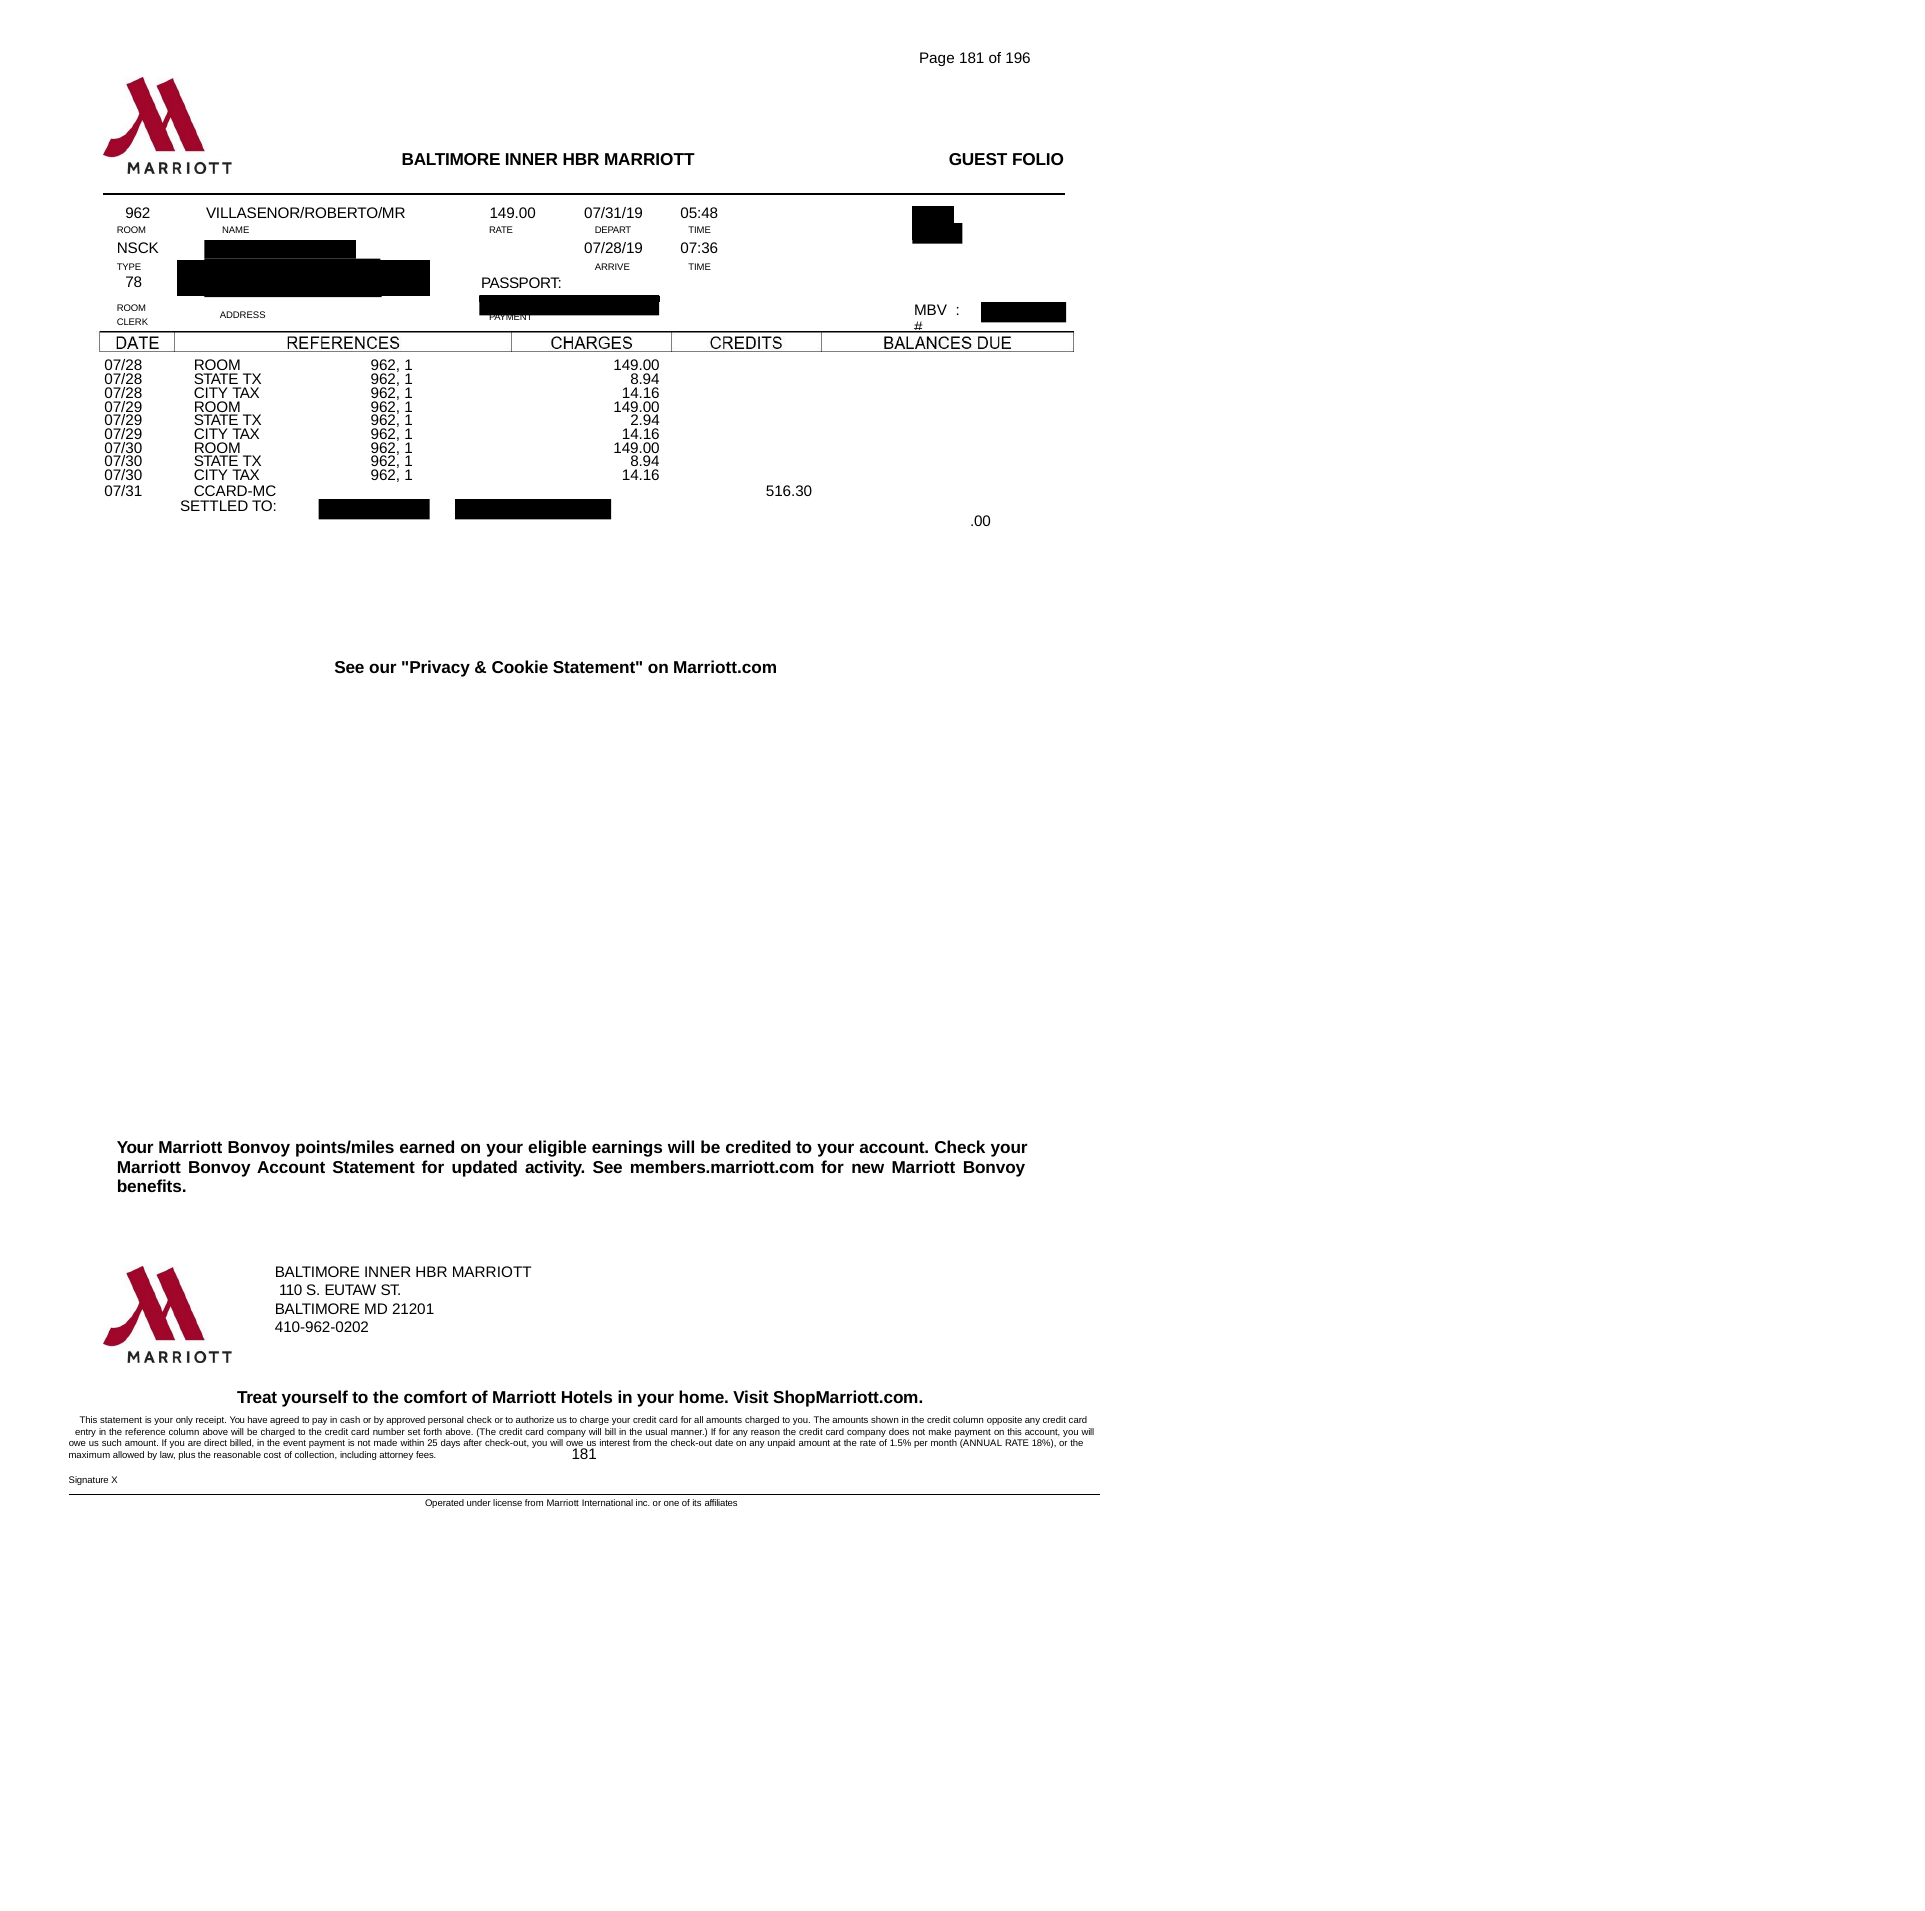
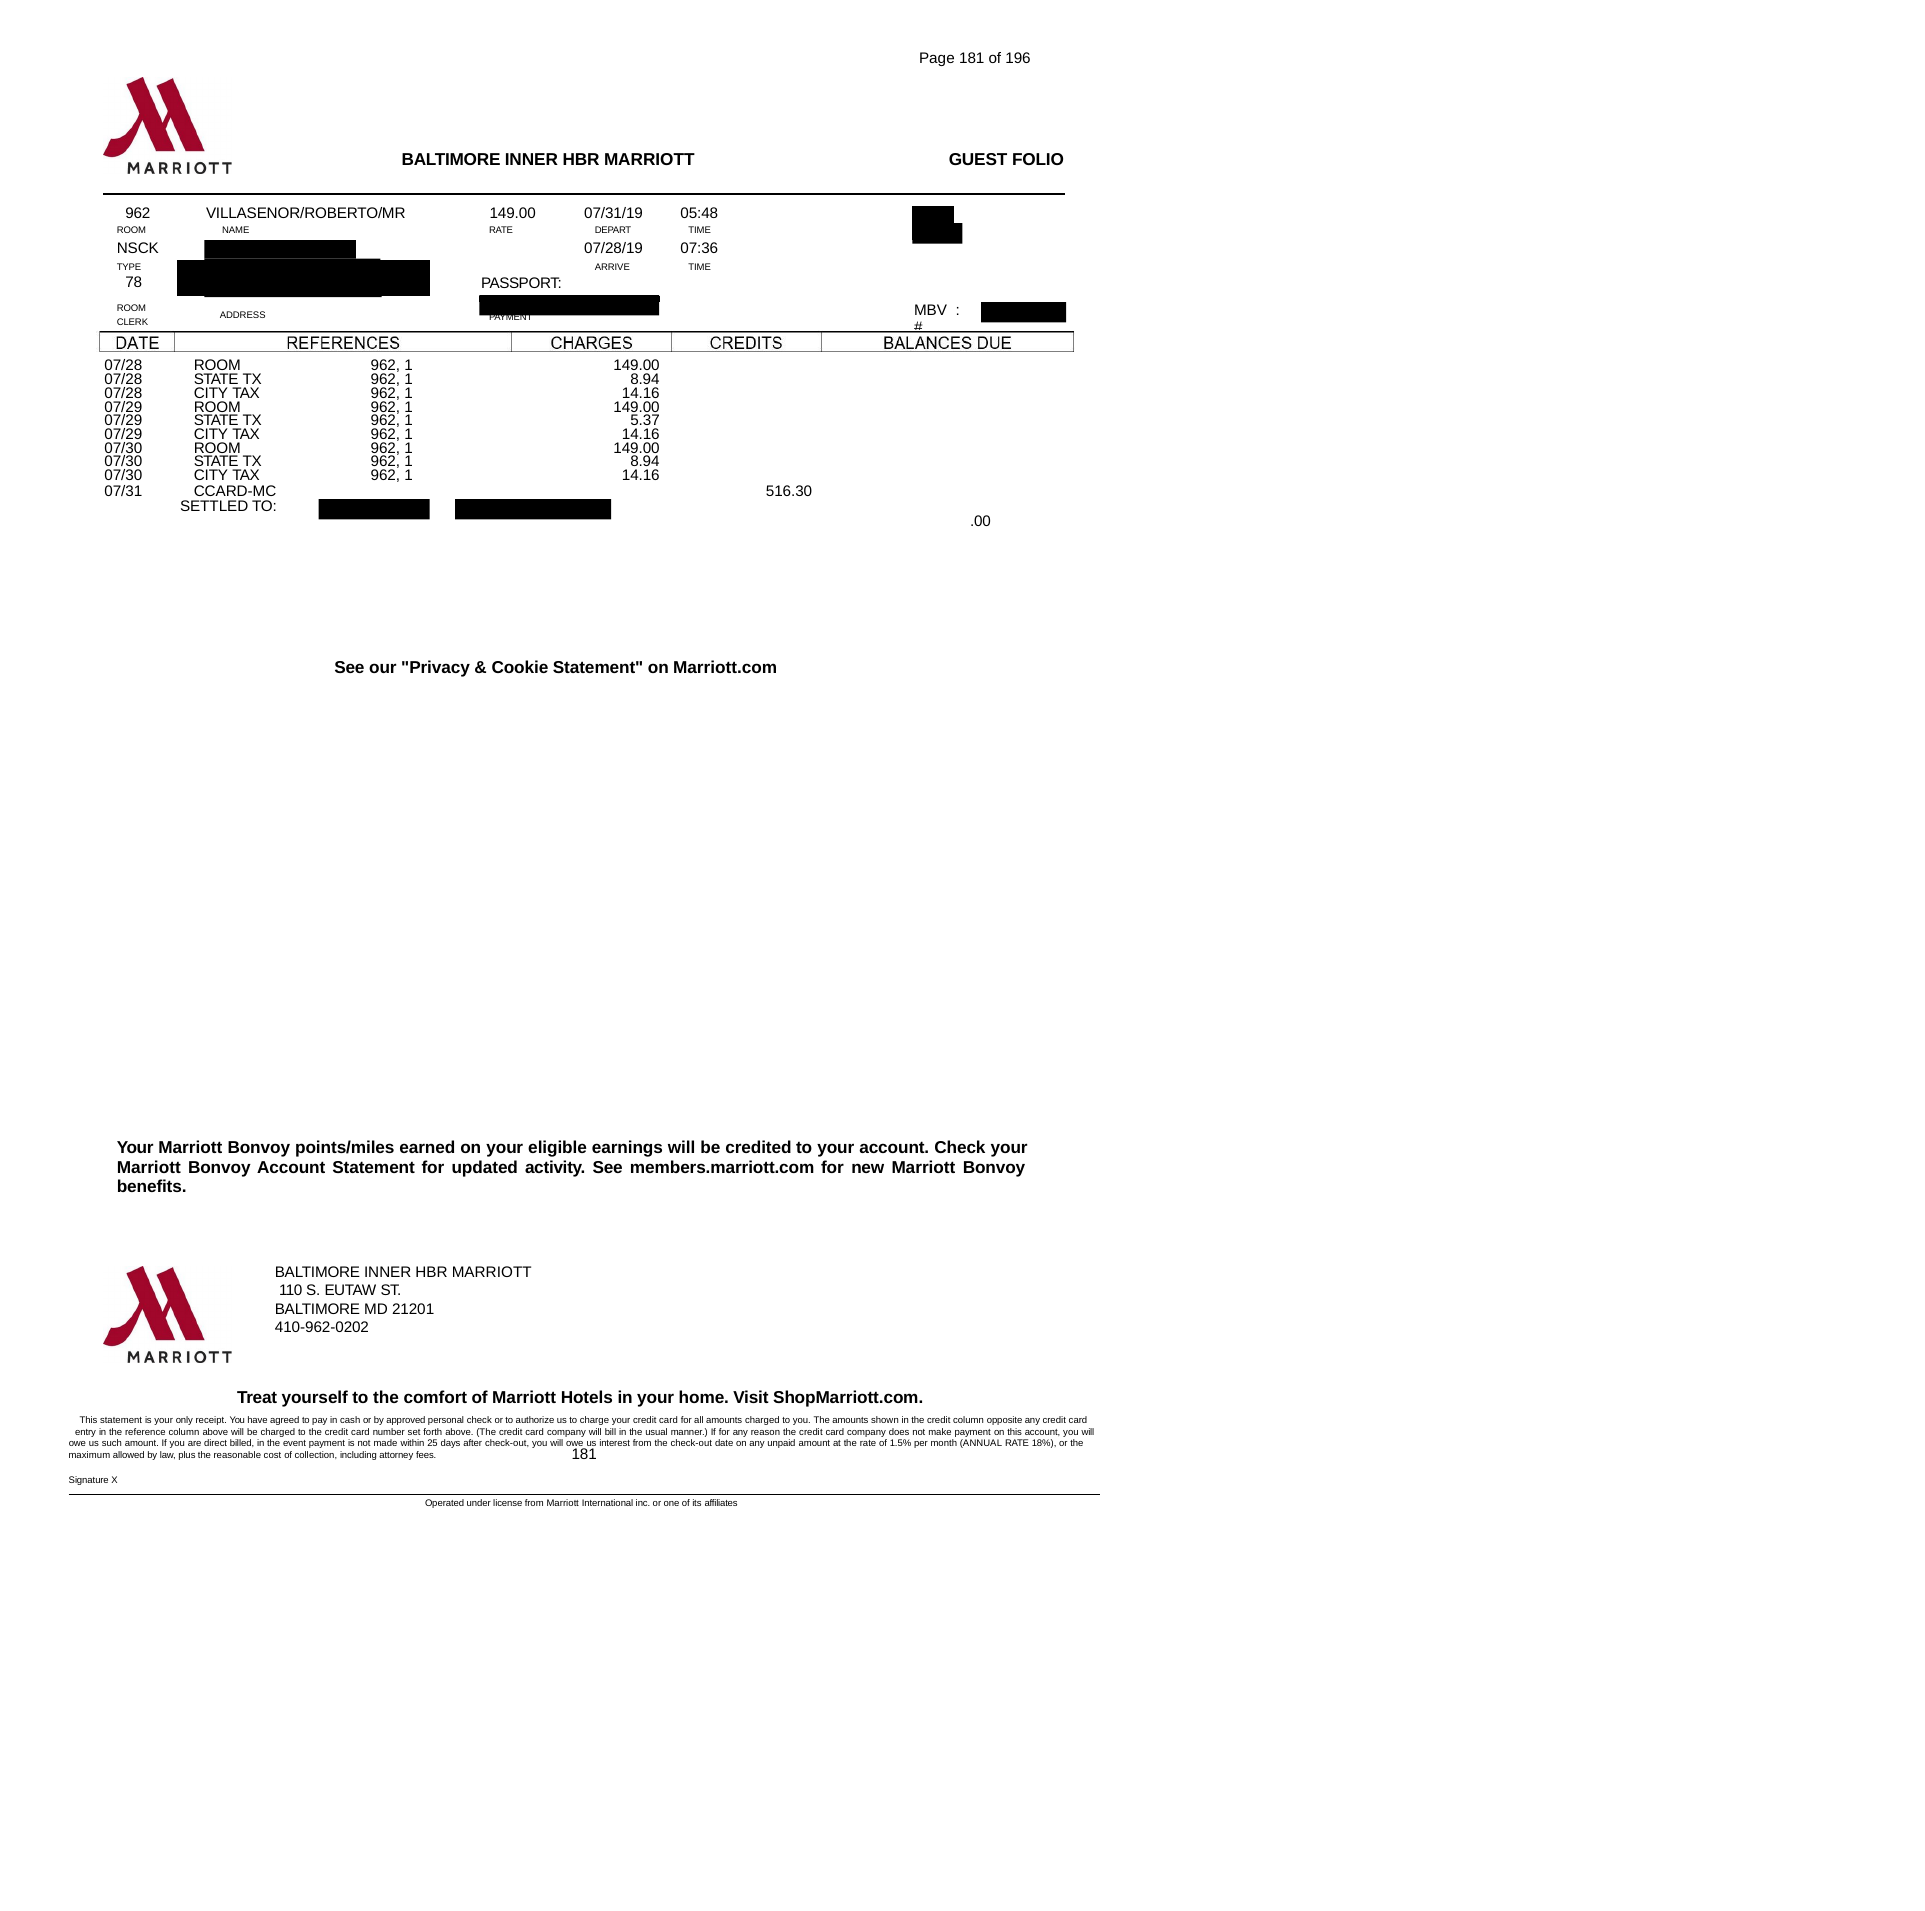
2.94: 2.94 -> 5.37 (645, 421)
